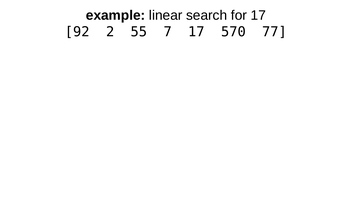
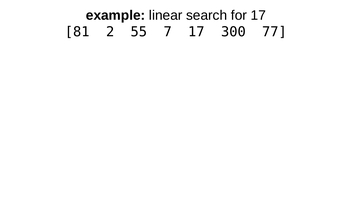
92: 92 -> 81 (77, 32)
570: 570 -> 300 (233, 32)
